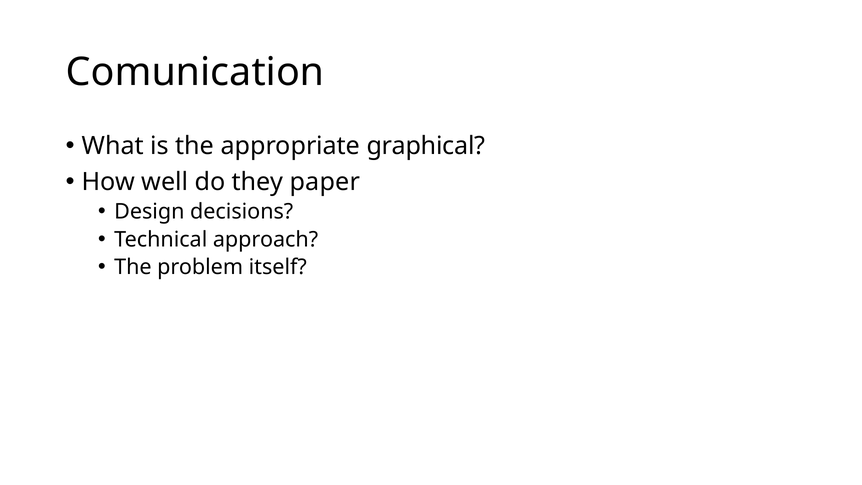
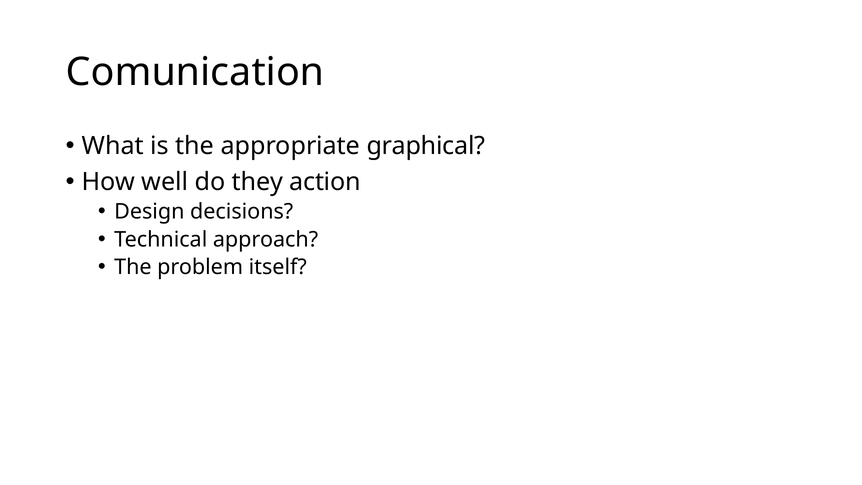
paper: paper -> action (325, 182)
